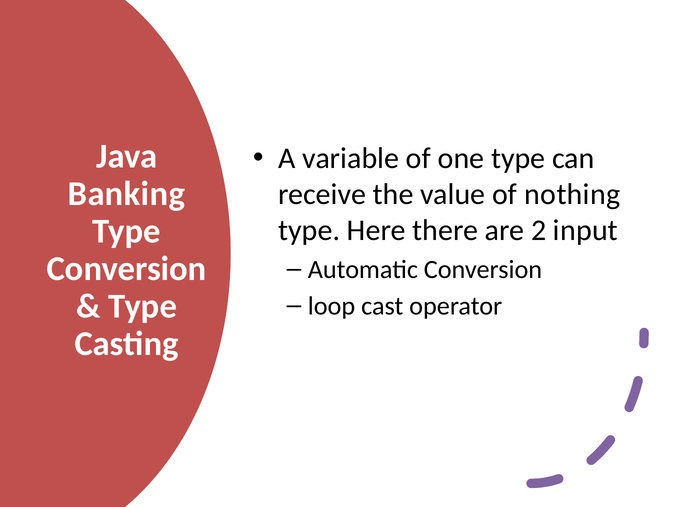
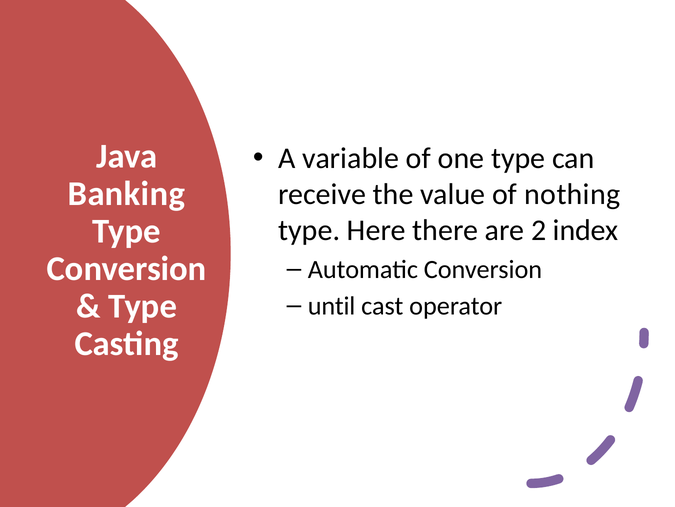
input: input -> index (586, 230)
loop: loop -> until (332, 306)
